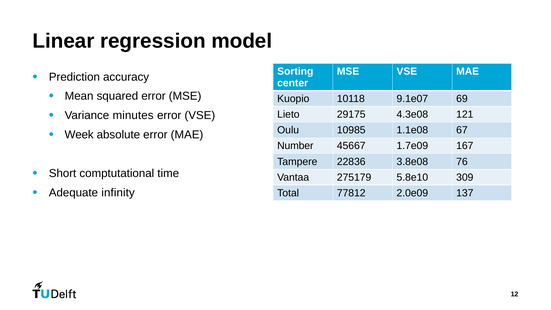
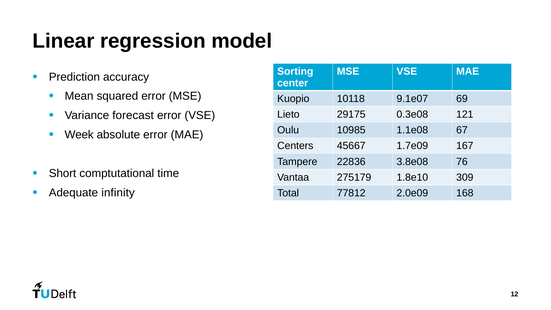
minutes: minutes -> forecast (133, 115)
4.3e08: 4.3e08 -> 0.3e08 (412, 114)
Number: Number -> Centers (295, 146)
5.8e10: 5.8e10 -> 1.8e10 (412, 177)
137: 137 -> 168 (465, 193)
